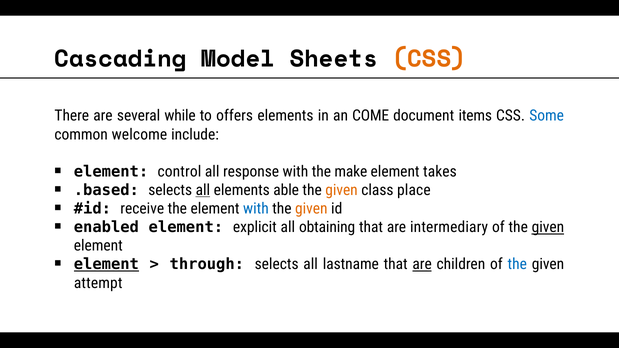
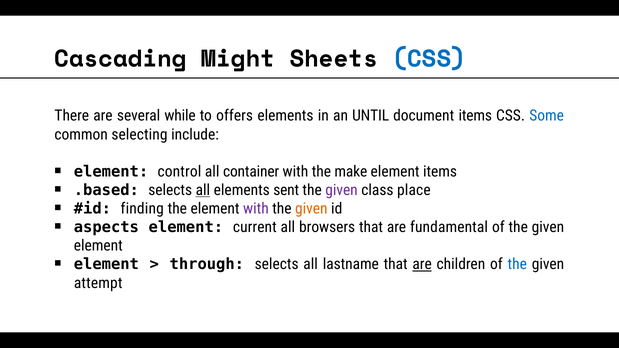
Model: Model -> Might (238, 59)
CSS colour: orange -> blue (429, 59)
COME: COME -> UNTIL (371, 116)
welcome: welcome -> selecting (139, 135)
response: response -> container (251, 172)
element takes: takes -> items (440, 172)
able: able -> sent (286, 190)
given colour: orange -> purple (342, 190)
receive: receive -> finding (142, 209)
with colour: blue -> purple (256, 209)
enabled: enabled -> aspects (106, 227)
explicit: explicit -> current (255, 227)
obtaining: obtaining -> browsers (327, 227)
intermediary: intermediary -> fundamental (449, 227)
given underline: present -> none (548, 227)
element underline: present -> none (106, 264)
